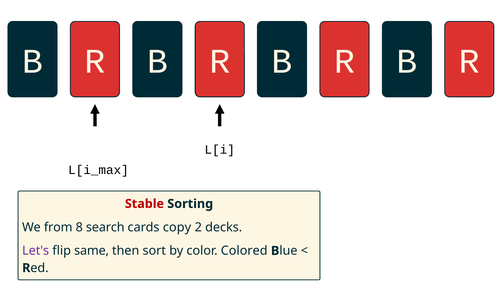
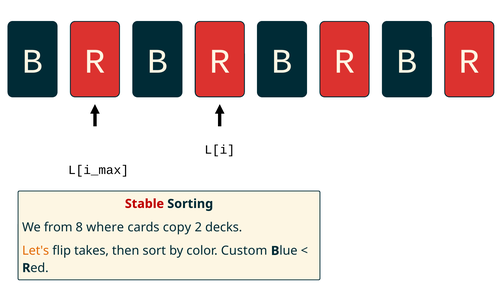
search: search -> where (105, 228)
Let's colour: purple -> orange (36, 251)
same: same -> takes (92, 251)
Colored: Colored -> Custom (244, 251)
